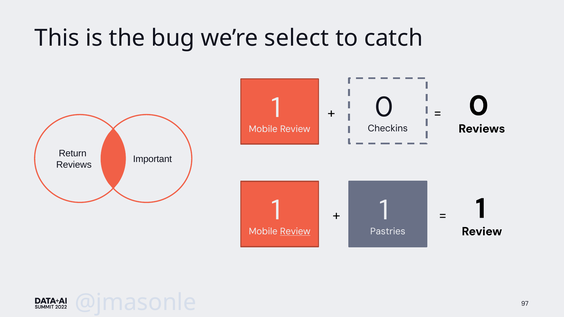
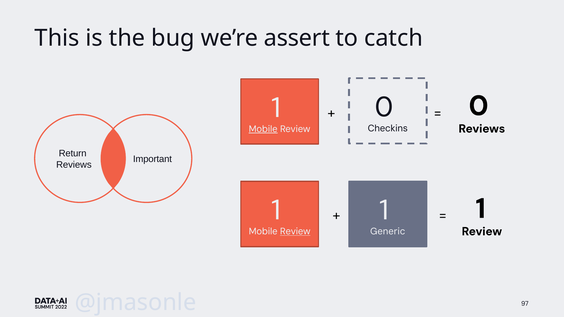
select: select -> assert (297, 38)
Mobile underline: none -> present (263, 129)
Pastries: Pastries -> Generic (388, 232)
